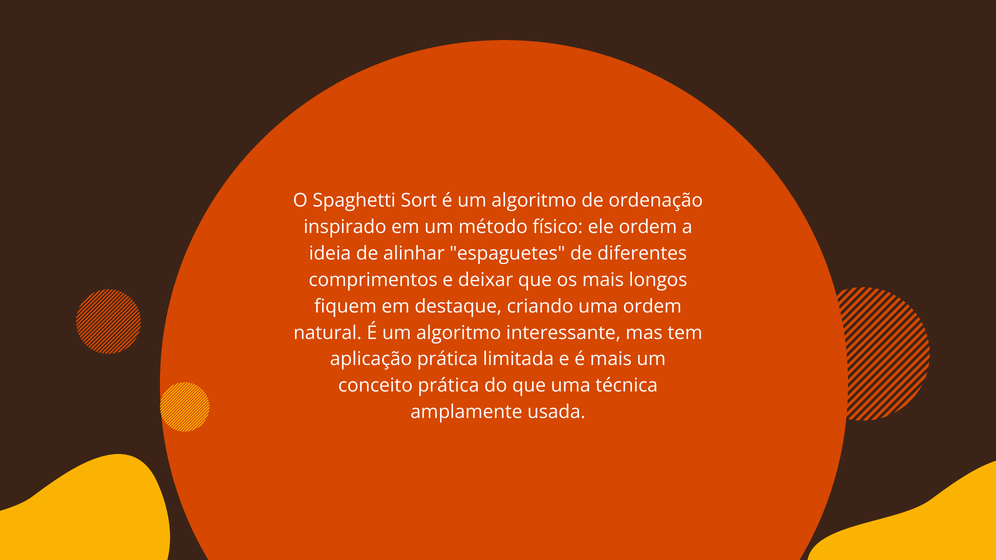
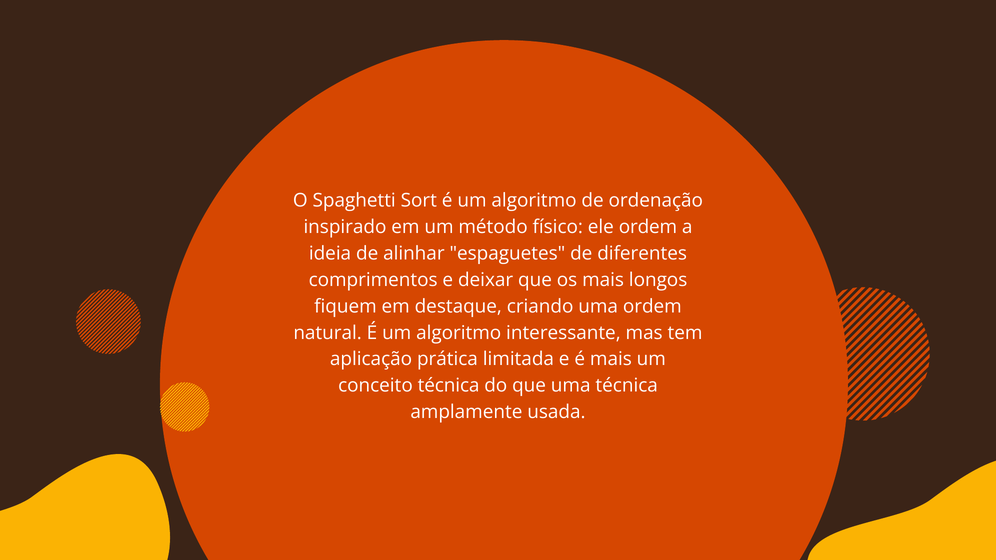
conceito prática: prática -> técnica (449, 386)
